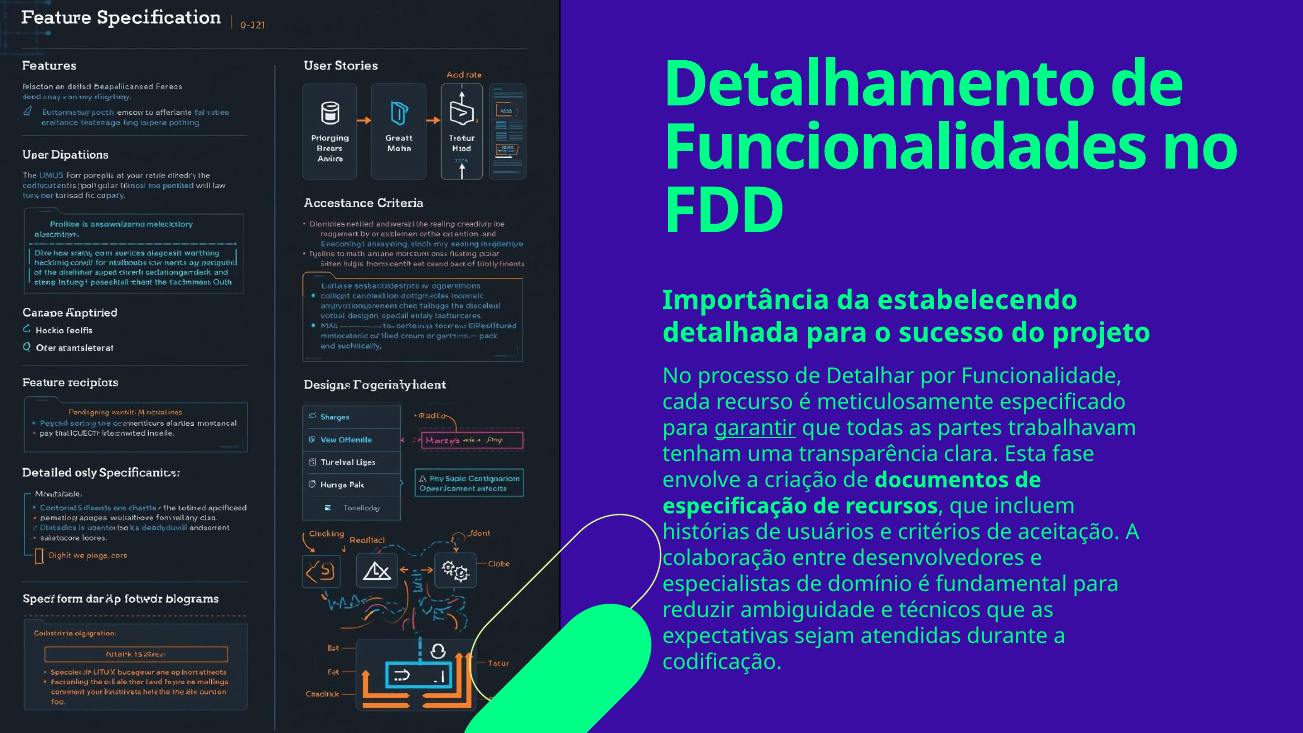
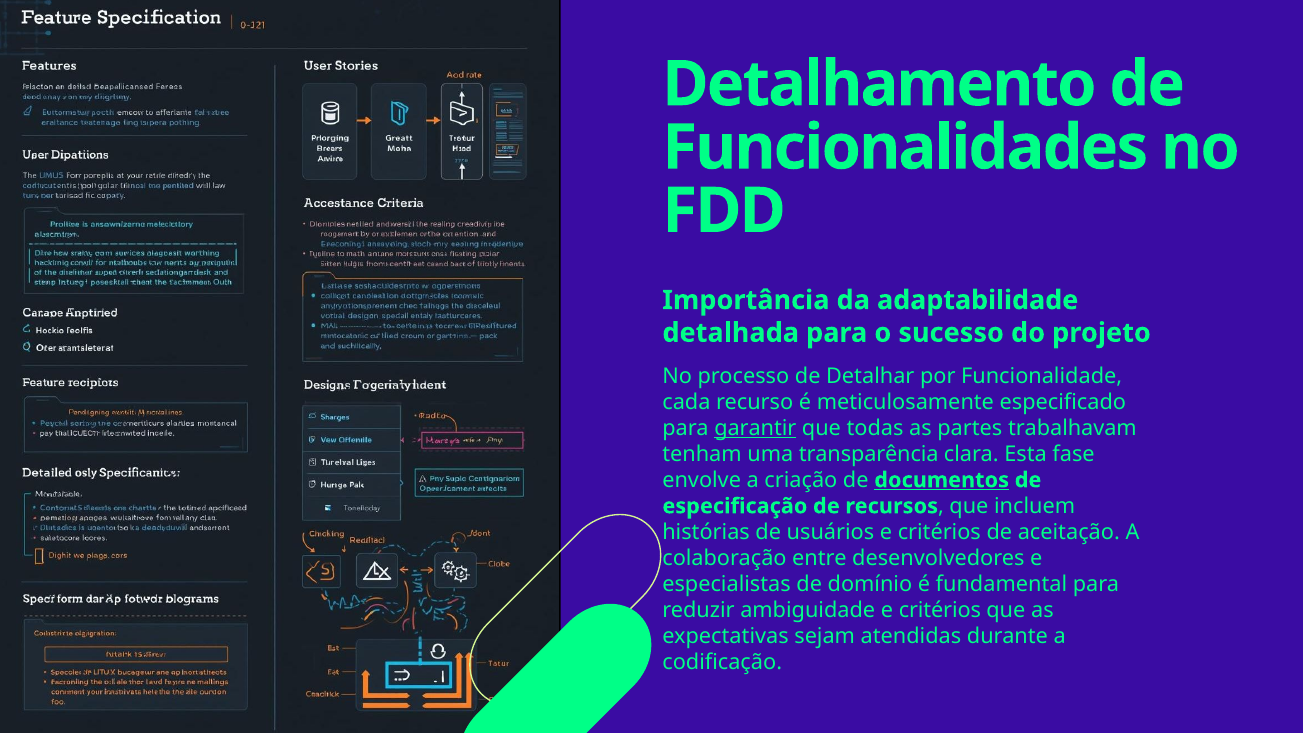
estabelecendo: estabelecendo -> adaptabilidade (978, 300)
documentos underline: none -> present (942, 480)
ambiguidade e técnicos: técnicos -> critérios (940, 610)
